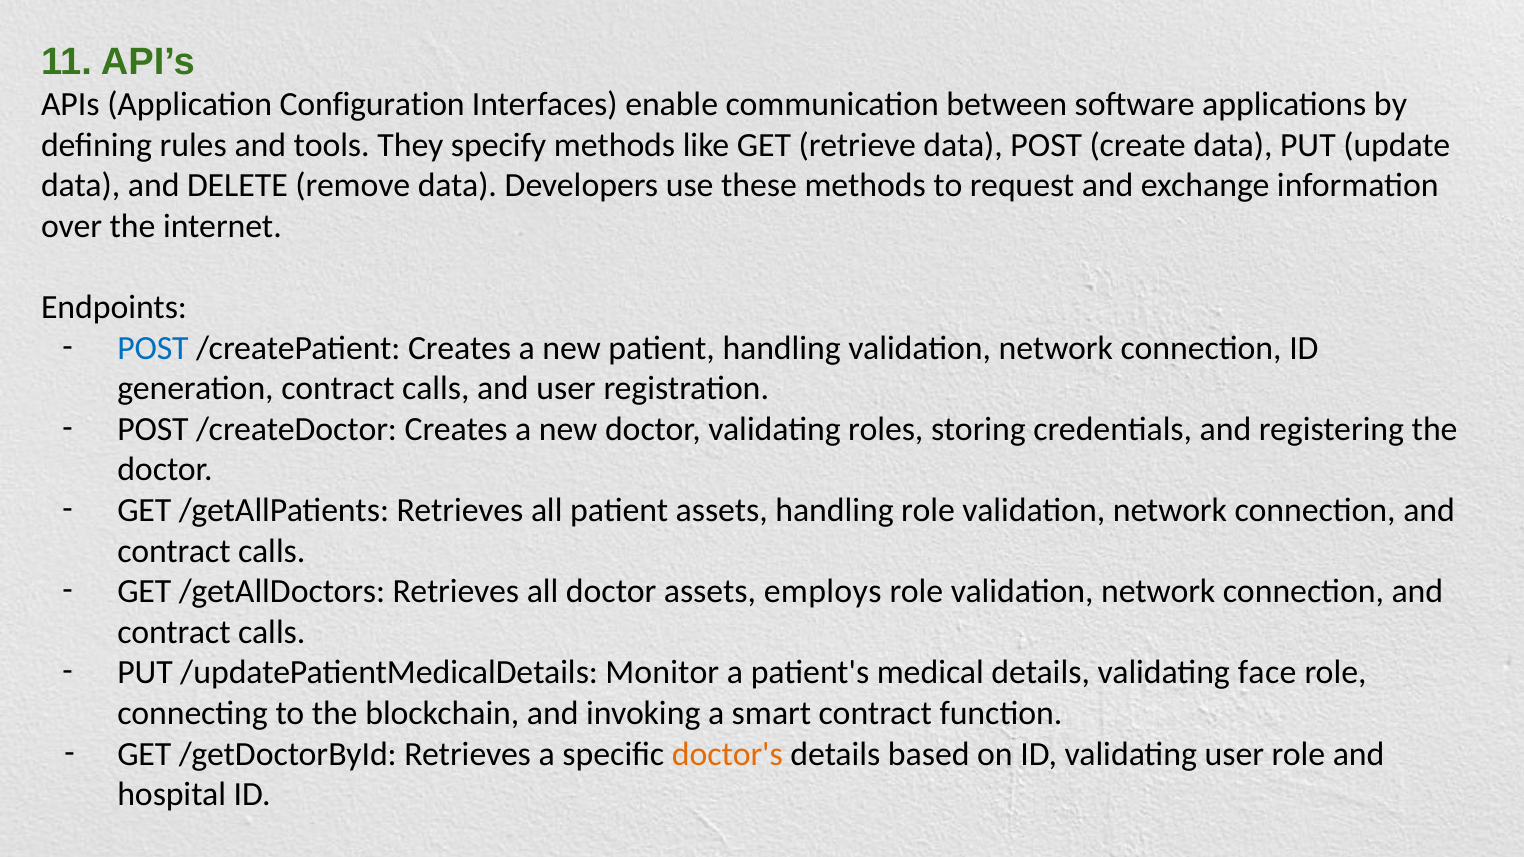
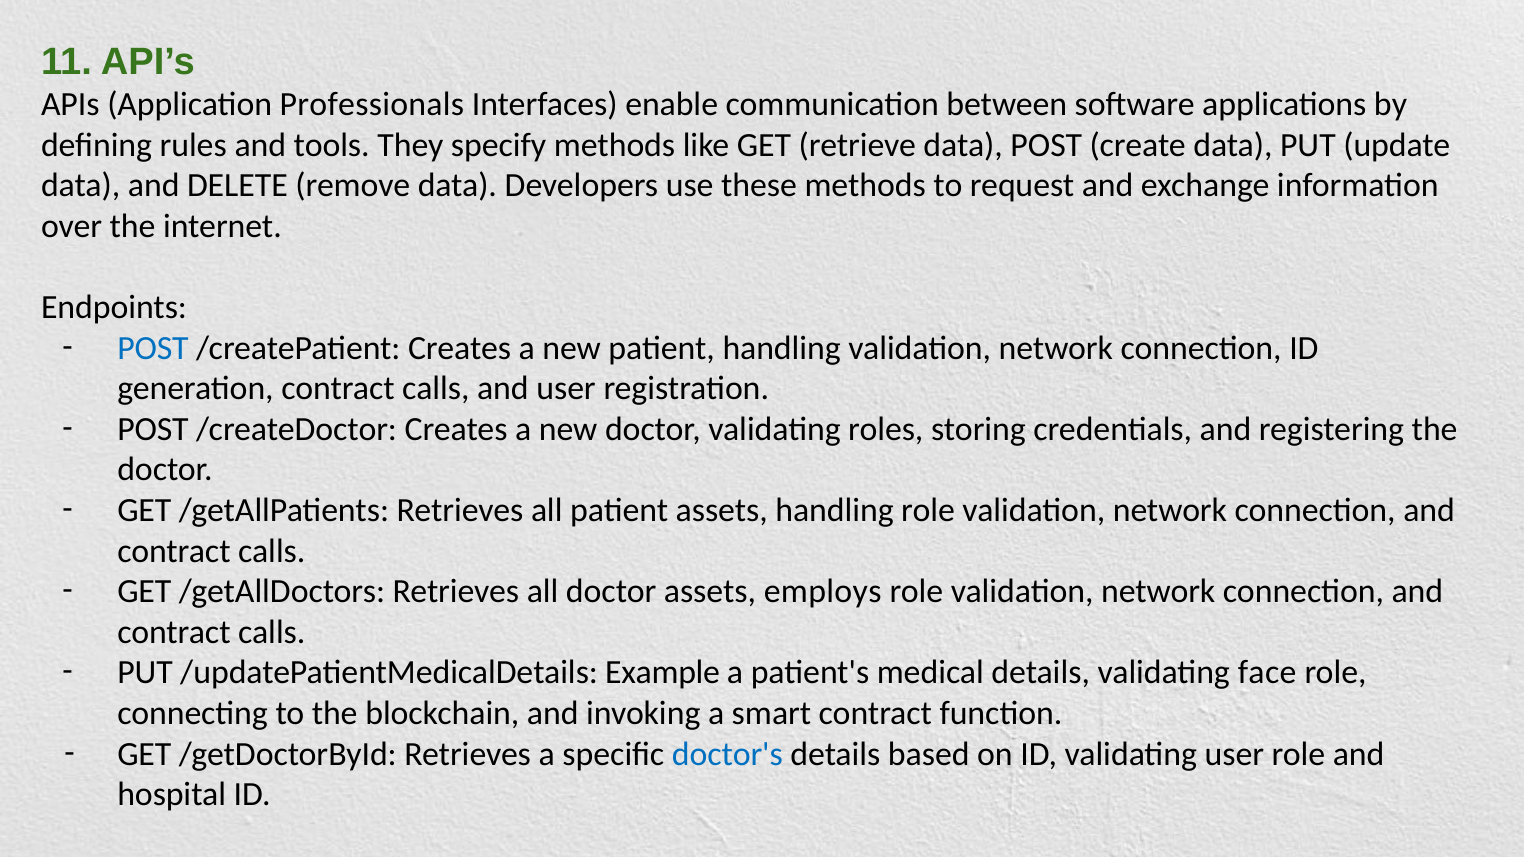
Configuration: Configuration -> Professionals (372, 104)
Monitor: Monitor -> Example (663, 673)
doctor's colour: orange -> blue (727, 754)
